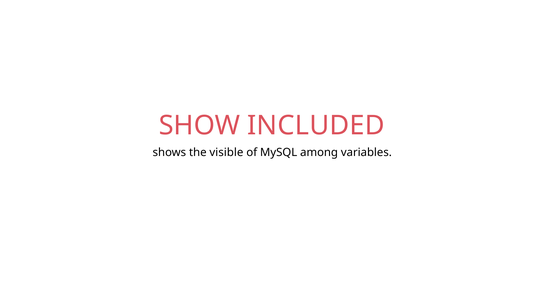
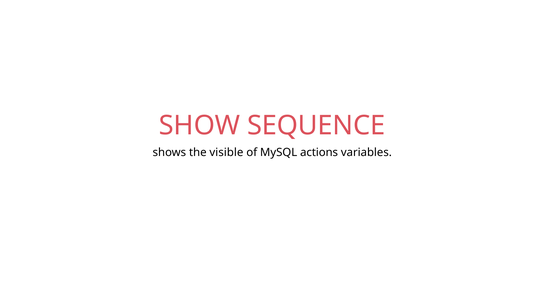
INCLUDED: INCLUDED -> SEQUENCE (316, 126)
among: among -> actions (319, 152)
